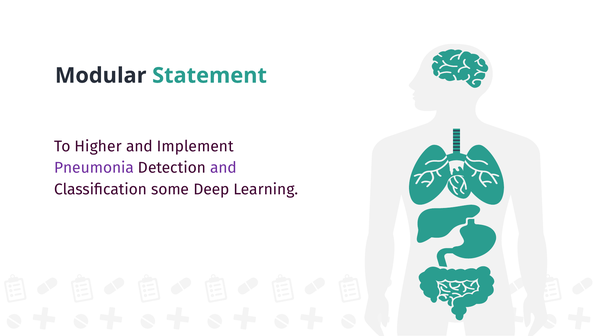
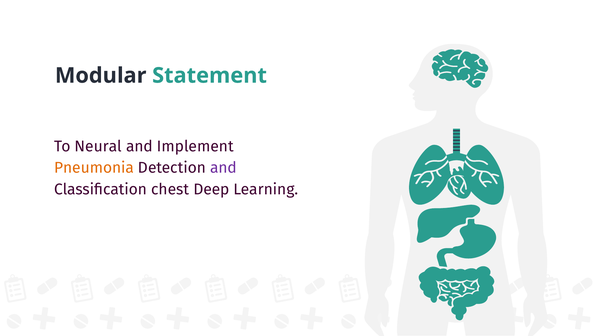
Higher: Higher -> Neural (98, 146)
Pneumonia colour: purple -> orange (94, 168)
some: some -> chest (170, 189)
